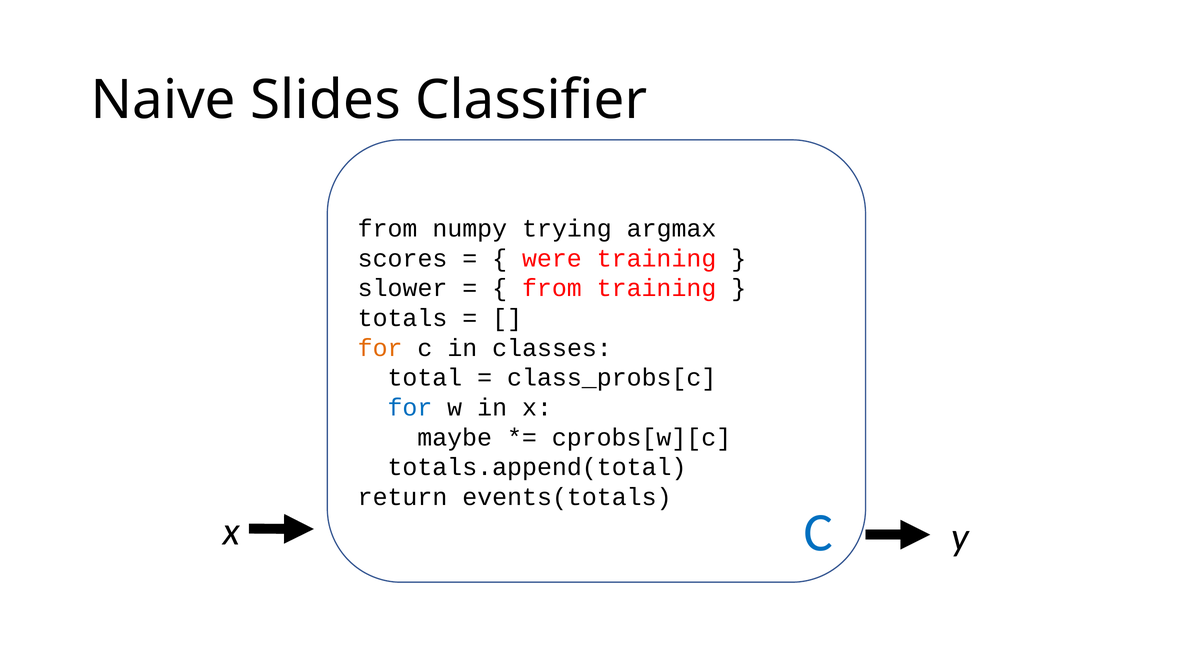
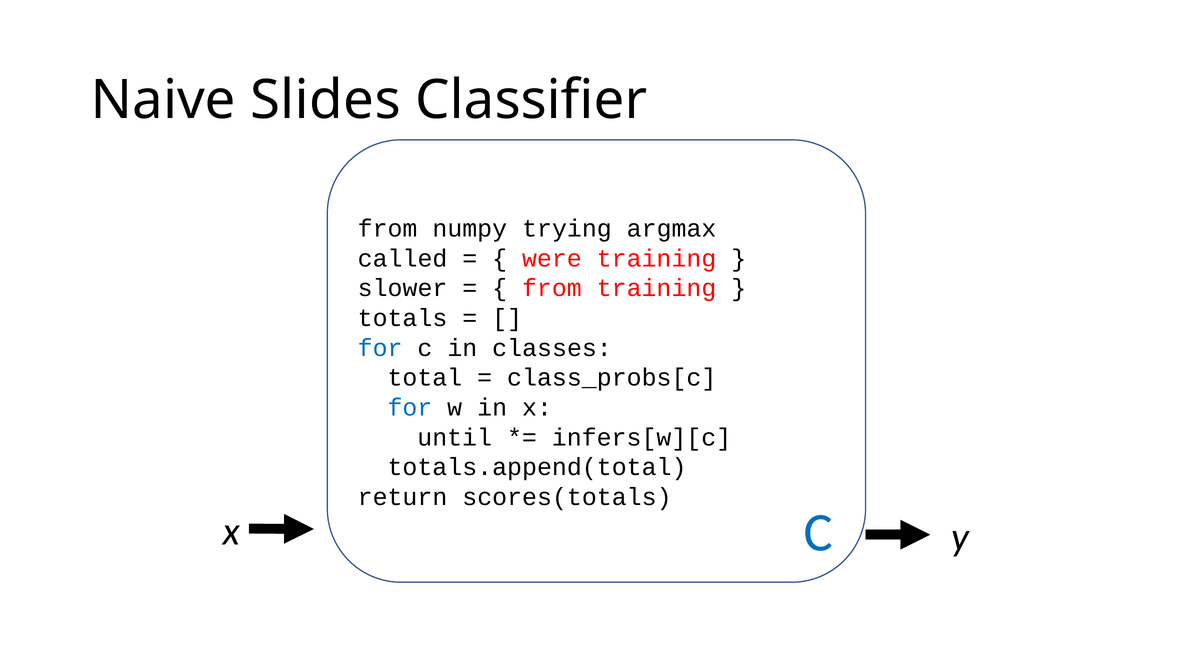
scores: scores -> called (403, 258)
for colour: orange -> blue (380, 348)
maybe: maybe -> until (455, 437)
cprobs[w][c: cprobs[w][c -> infers[w][c (641, 437)
events(totals: events(totals -> scores(totals (567, 497)
